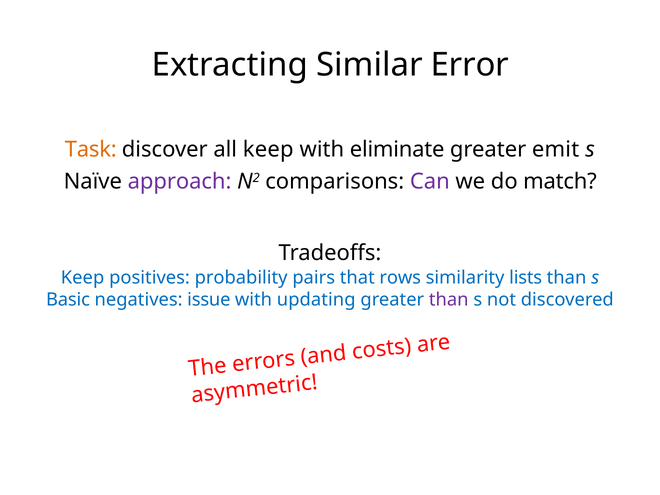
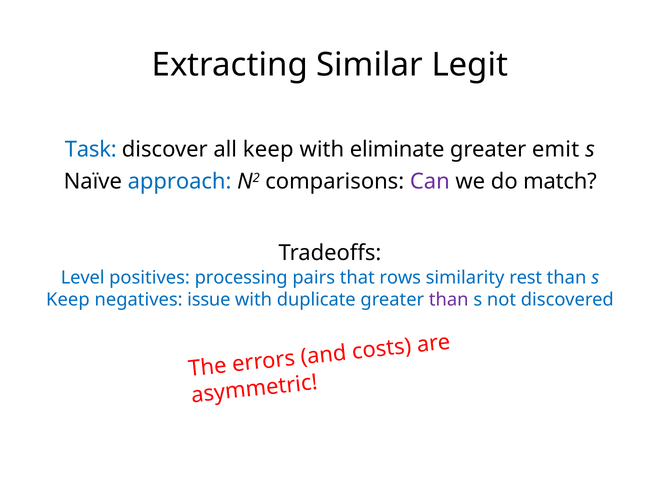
Error: Error -> Legit (470, 65)
Task colour: orange -> blue (91, 149)
approach colour: purple -> blue (180, 181)
Keep: Keep -> Level (83, 278)
probability: probability -> processing (241, 278)
lists: lists -> rest (526, 278)
Basic: Basic -> Keep (68, 300)
updating: updating -> duplicate (316, 300)
